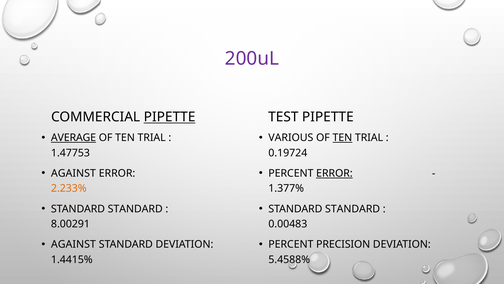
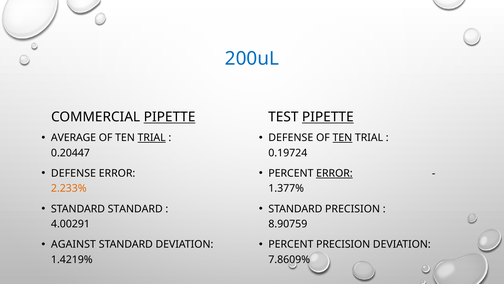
200uL colour: purple -> blue (252, 58)
PIPETTE underline: none -> present (328, 117)
AVERAGE underline: present -> none (74, 138)
TRIAL underline: none -> present (152, 138)
VARIOUS: VARIOUS -> DEFENSE (291, 138)
1.47753: 1.47753 -> 0.20447 (70, 153)
AGAINST: AGAINST -> DEFENSE (73, 173)
STANDARD: STANDARD -> PRECISION (353, 209)
8.00291: 8.00291 -> 4.00291 (70, 224)
0.00483: 0.00483 -> 8.90759 (288, 224)
1.4415%: 1.4415% -> 1.4219% (72, 259)
5.4588%: 5.4588% -> 7.8609% (289, 259)
